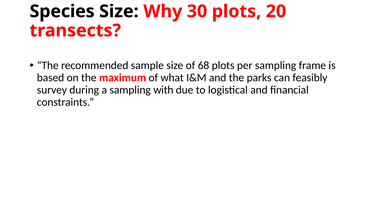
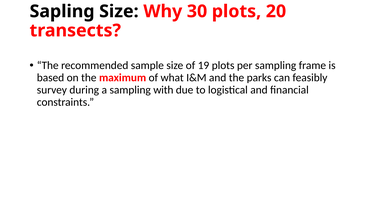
Species: Species -> Sapling (62, 11)
68: 68 -> 19 (203, 66)
